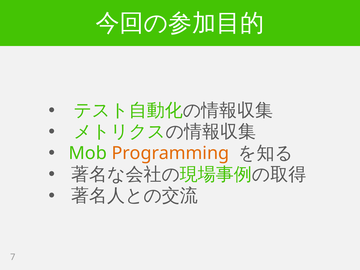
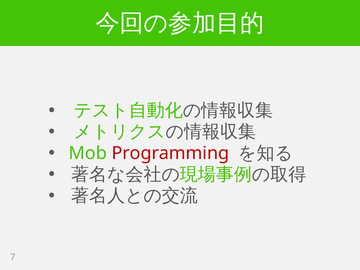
Programming colour: orange -> red (170, 153)
